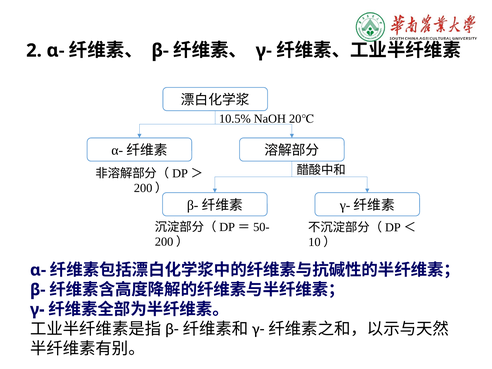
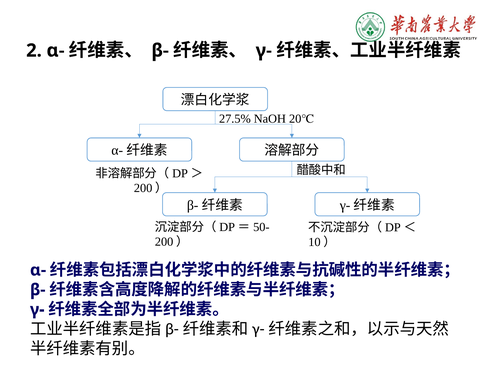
10.5%: 10.5% -> 27.5% (235, 119)
